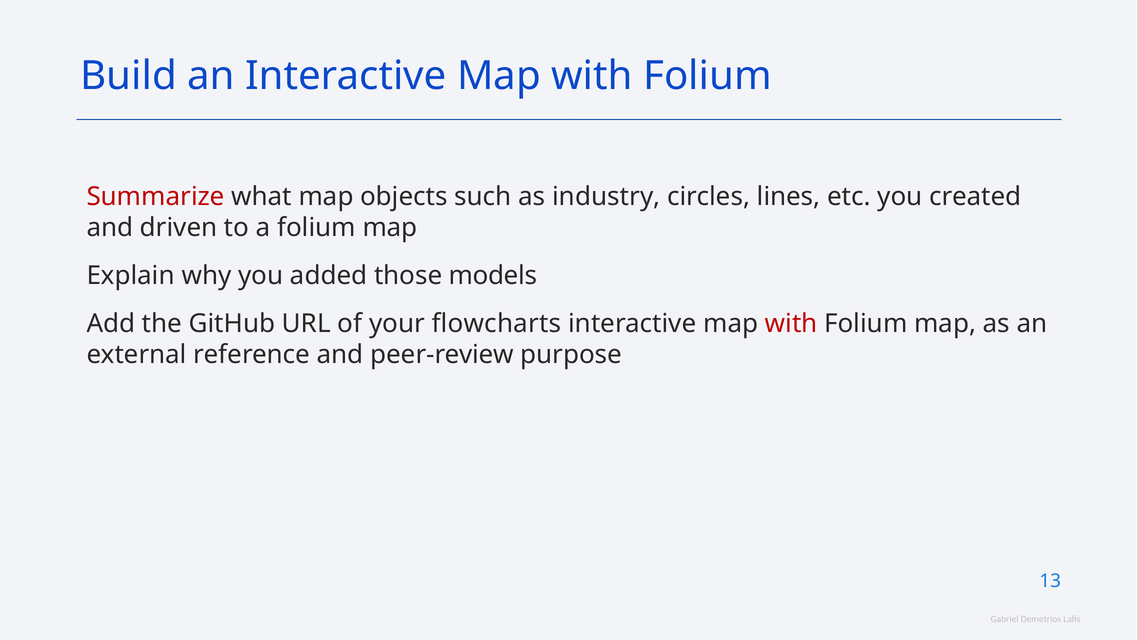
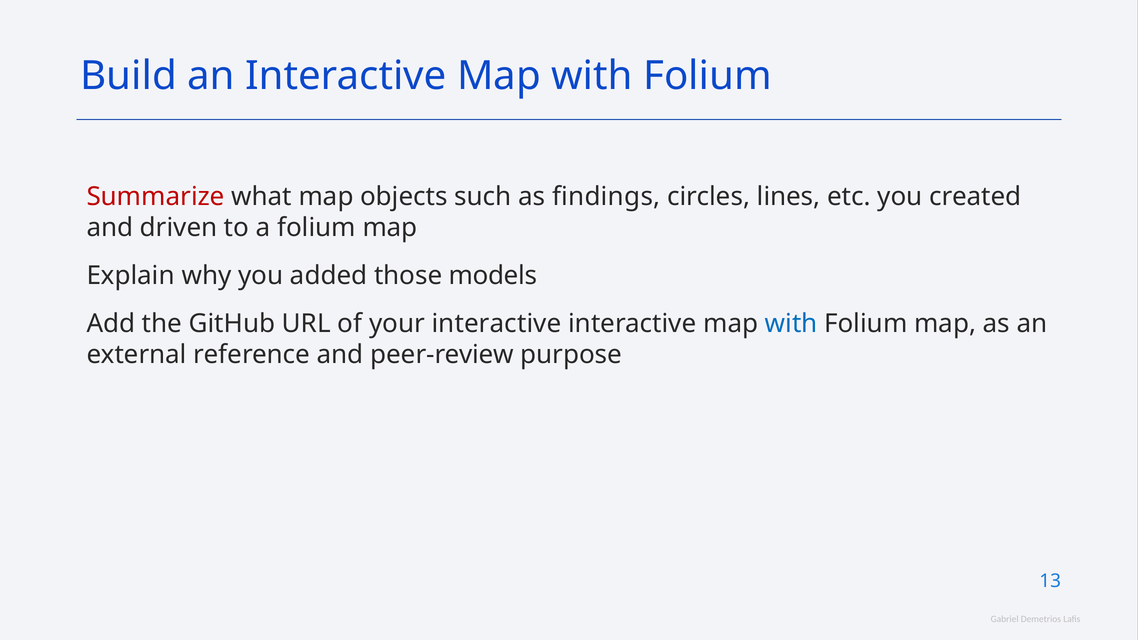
industry: industry -> findings (606, 197)
your flowcharts: flowcharts -> interactive (497, 324)
with colour: red -> blue (791, 324)
